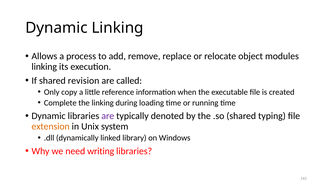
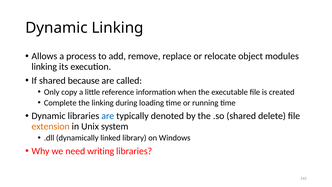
revision: revision -> because (84, 81)
are colour: purple -> blue (108, 116)
typing: typing -> delete (272, 116)
